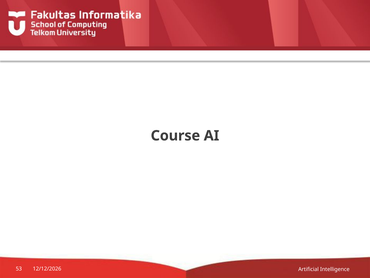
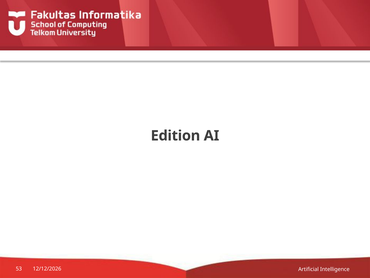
Course: Course -> Edition (175, 135)
